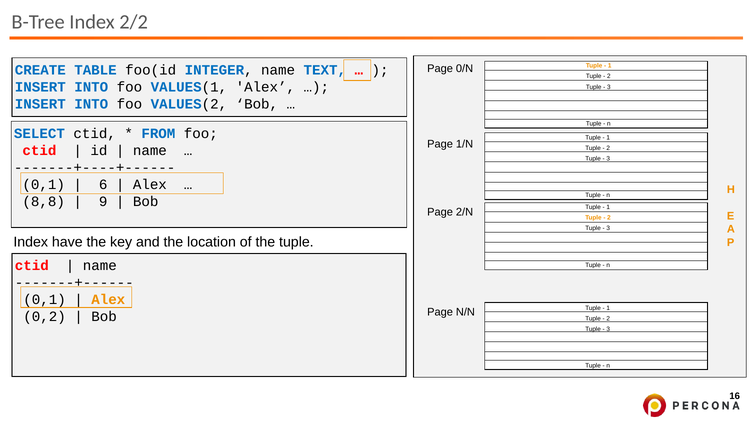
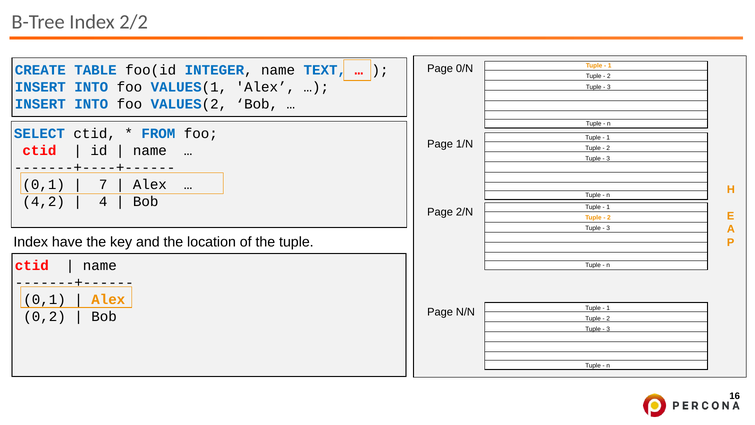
6: 6 -> 7 (103, 184)
8,8: 8,8 -> 4,2 (44, 201)
9: 9 -> 4 (103, 201)
